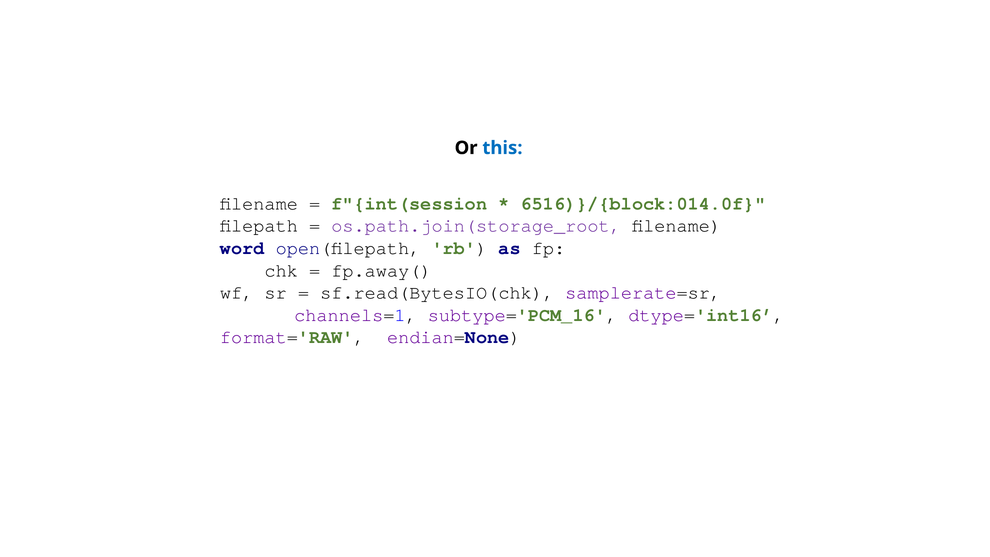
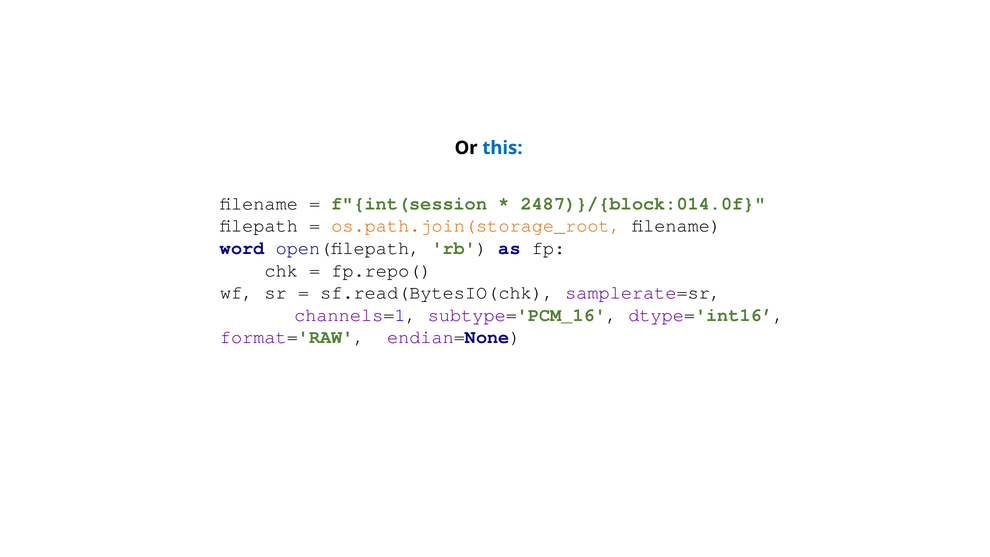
6516)}/{block:014.0f: 6516)}/{block:014.0f -> 2487)}/{block:014.0f (643, 204)
os.path.join(storage_root colour: purple -> orange (476, 226)
fp.away(: fp.away( -> fp.repo( (381, 270)
